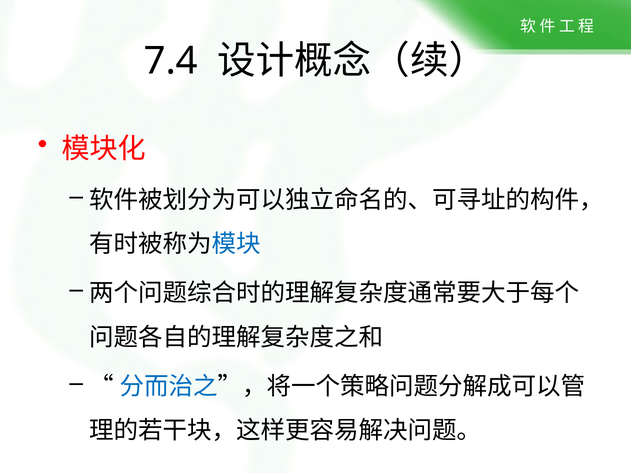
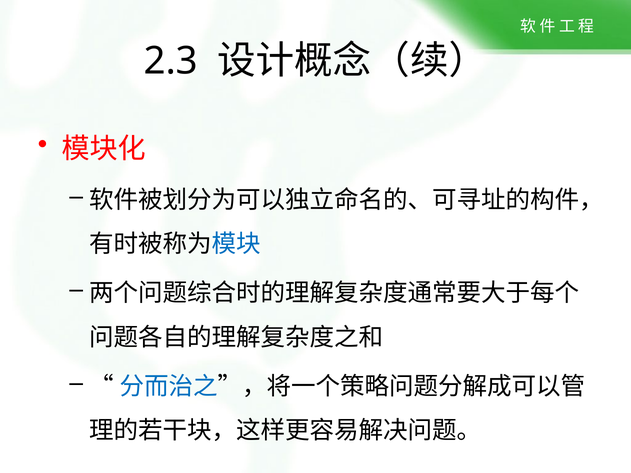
7.4: 7.4 -> 2.3 (171, 61)
